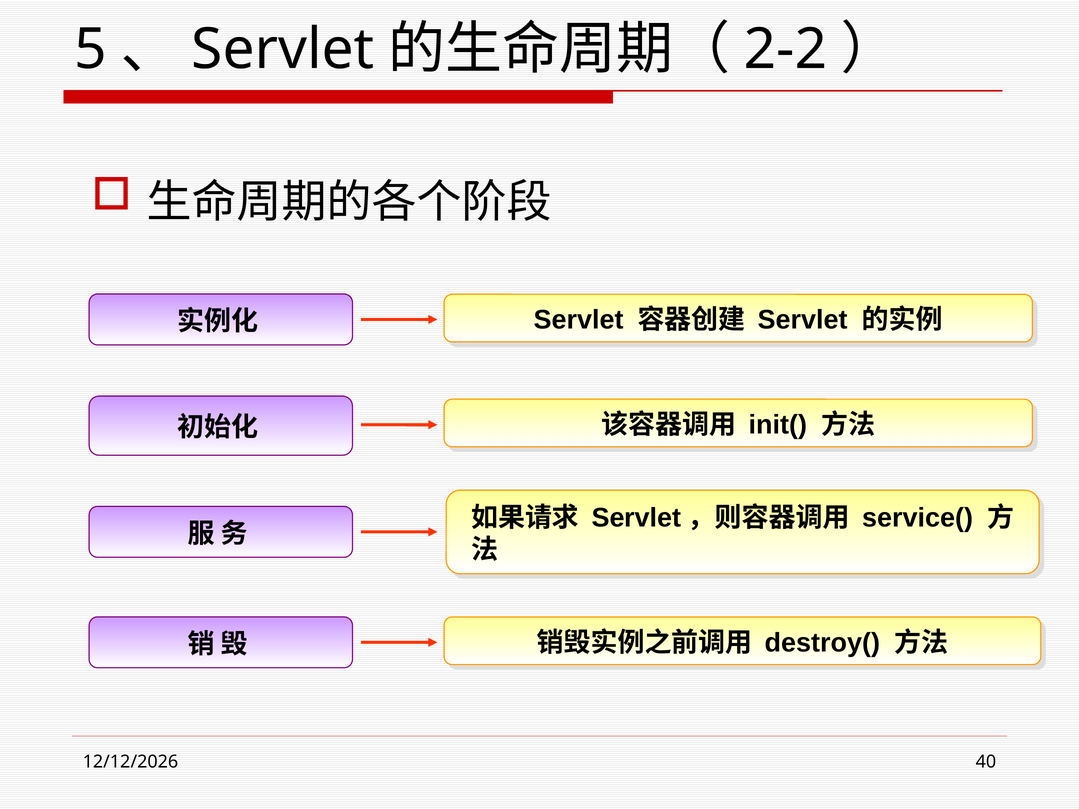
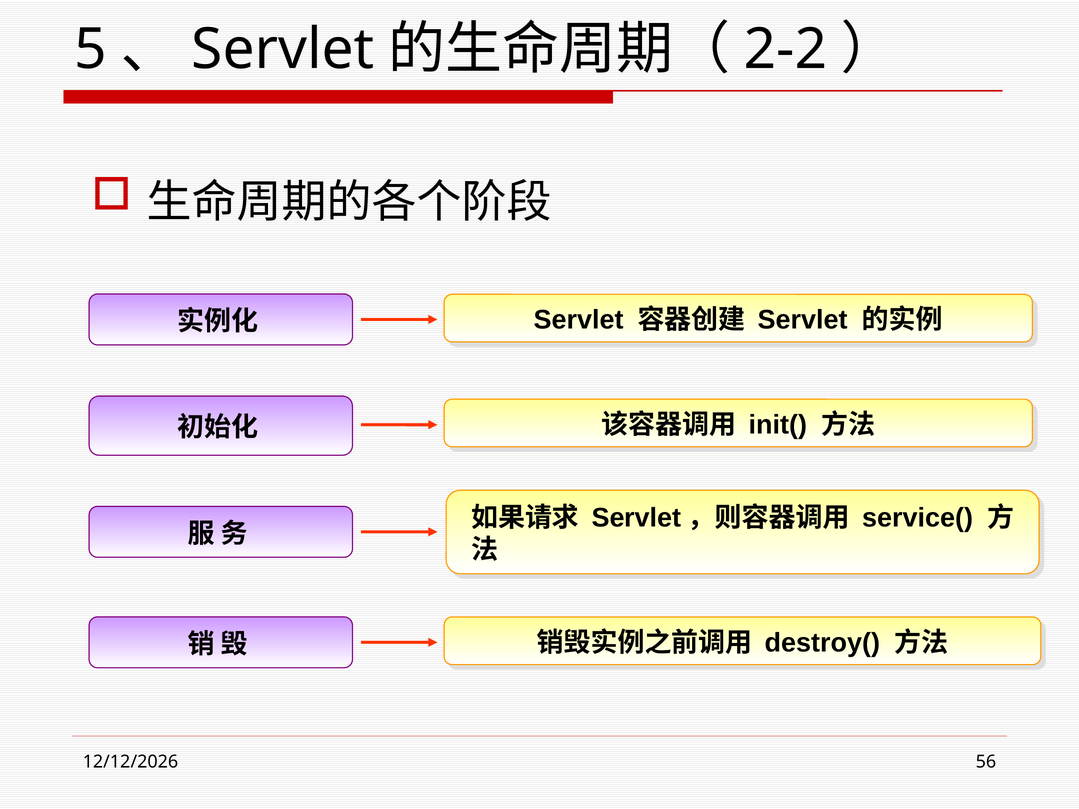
40: 40 -> 56 (986, 762)
